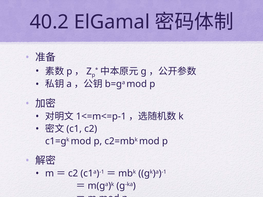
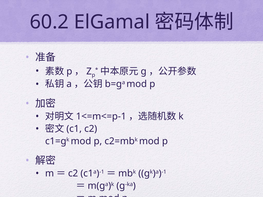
40.2: 40.2 -> 60.2 (49, 22)
